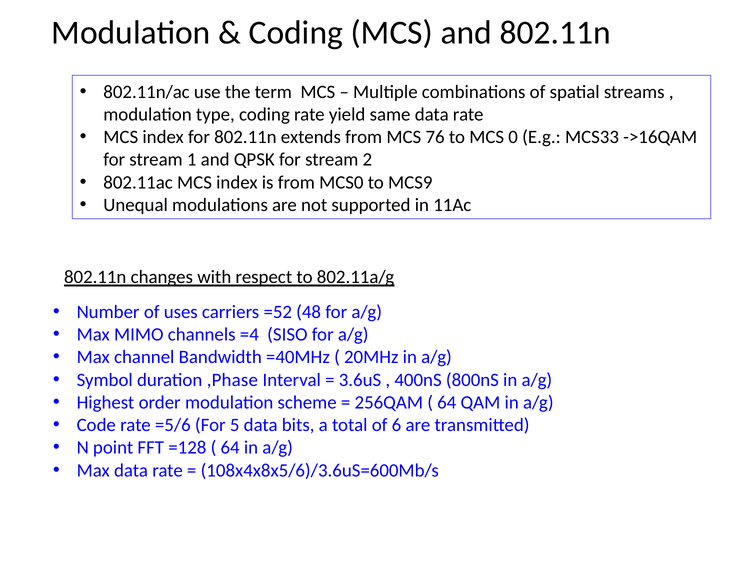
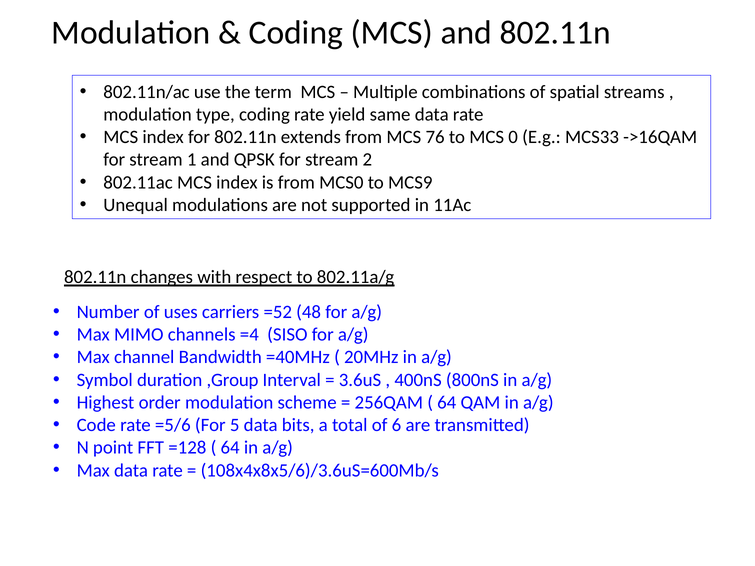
,Phase: ,Phase -> ,Group (233, 380)
